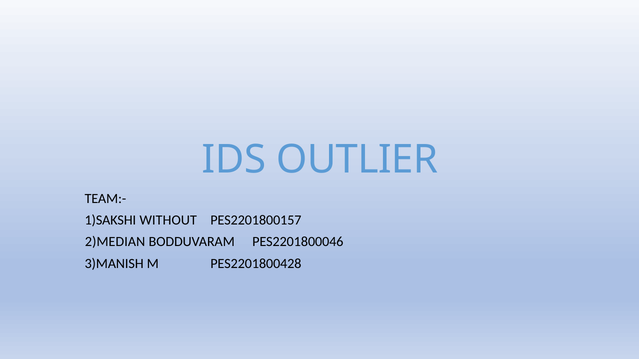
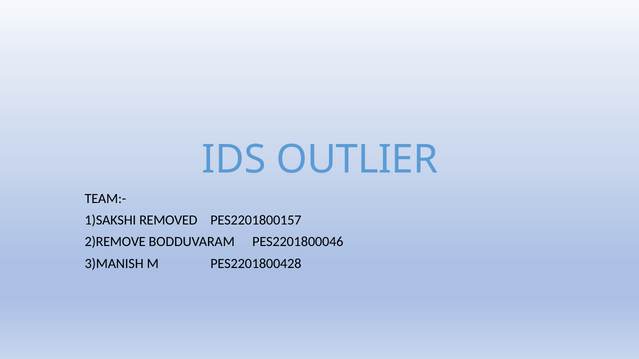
WITHOUT: WITHOUT -> REMOVED (168, 220)
2)MEDIAN: 2)MEDIAN -> 2)REMOVE (115, 242)
